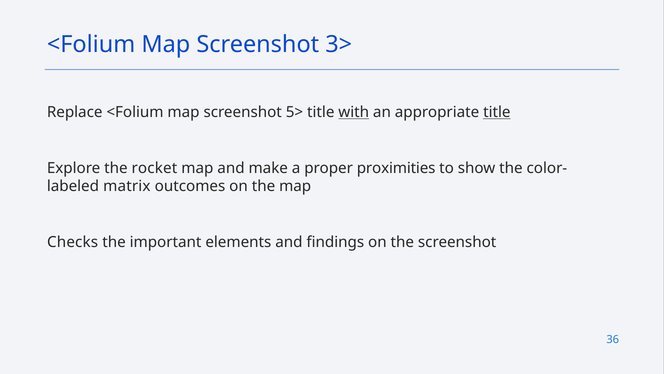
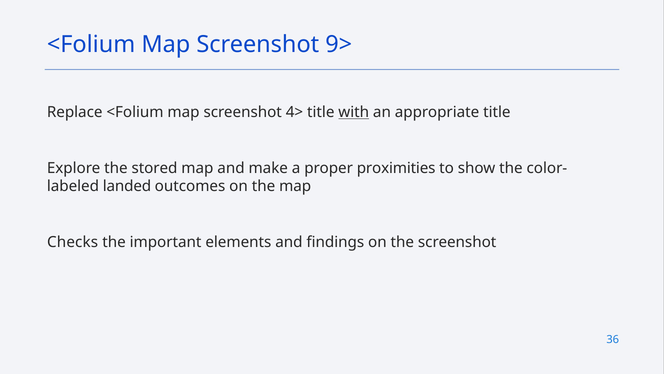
3>: 3> -> 9> (339, 44)
5>: 5> -> 4> (294, 112)
title underline: present -> none (497, 112)
rocket: rocket -> stored (155, 168)
matrix: matrix -> landed (127, 186)
